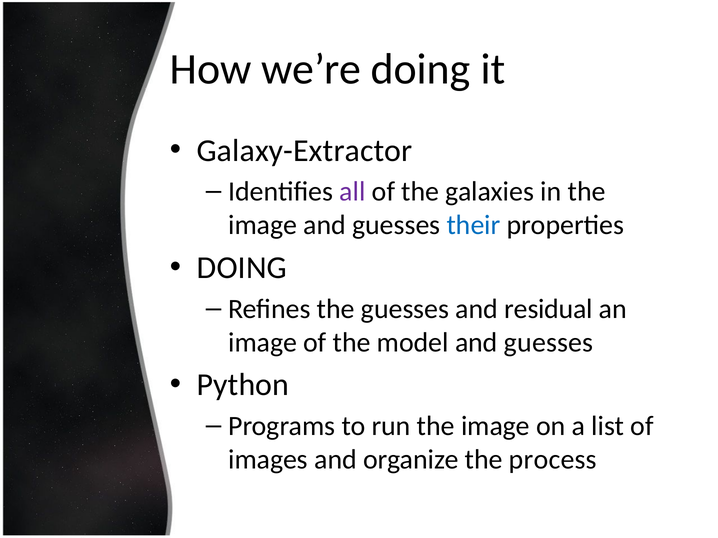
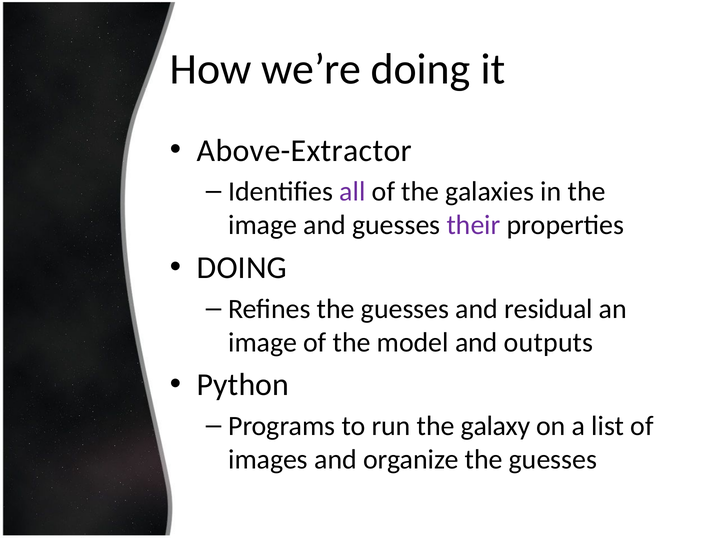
Galaxy-Extractor: Galaxy-Extractor -> Above-Extractor (304, 151)
their colour: blue -> purple (474, 225)
model and guesses: guesses -> outputs (549, 343)
run the image: image -> galaxy (496, 427)
organize the process: process -> guesses (553, 460)
